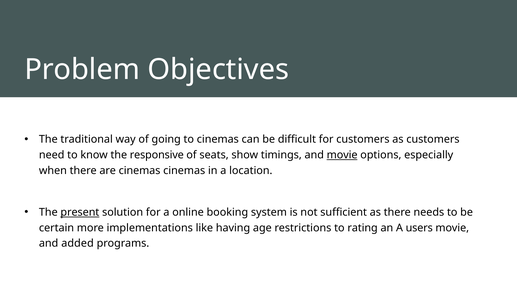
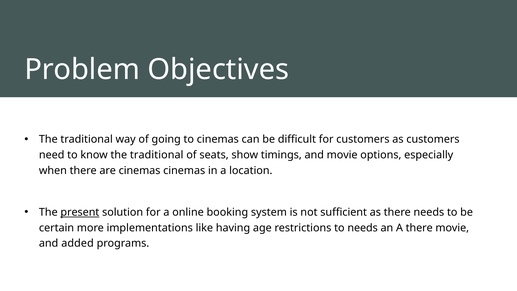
know the responsive: responsive -> traditional (157, 155)
movie underline: present -> none (342, 155)
to rating: rating -> needs (363, 228)
A users: users -> there (419, 228)
